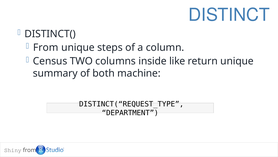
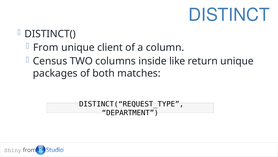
steps: steps -> client (110, 47)
summary: summary -> packages (55, 73)
machine: machine -> matches (139, 73)
